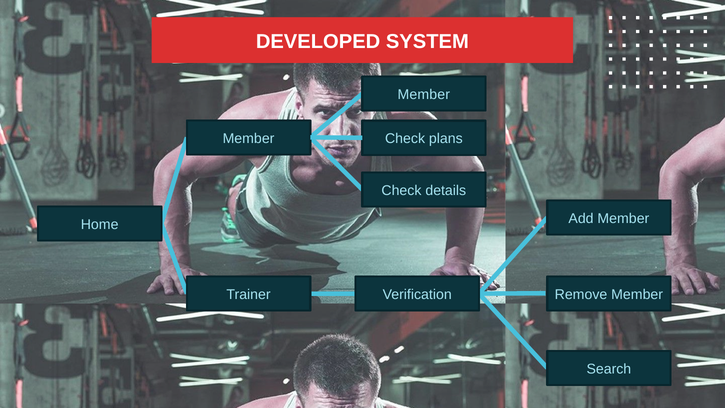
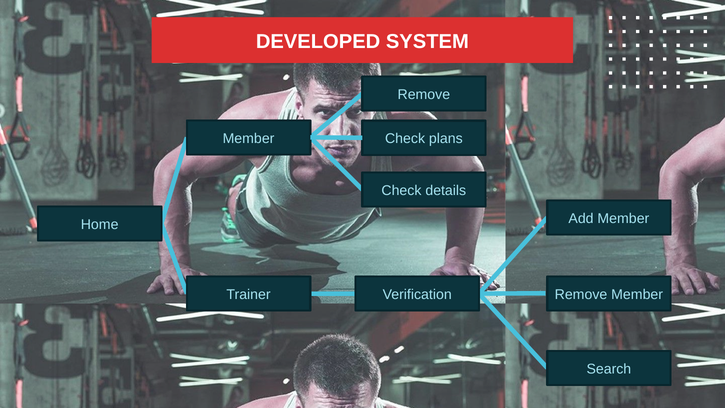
Member: Member -> Remove (424, 95)
